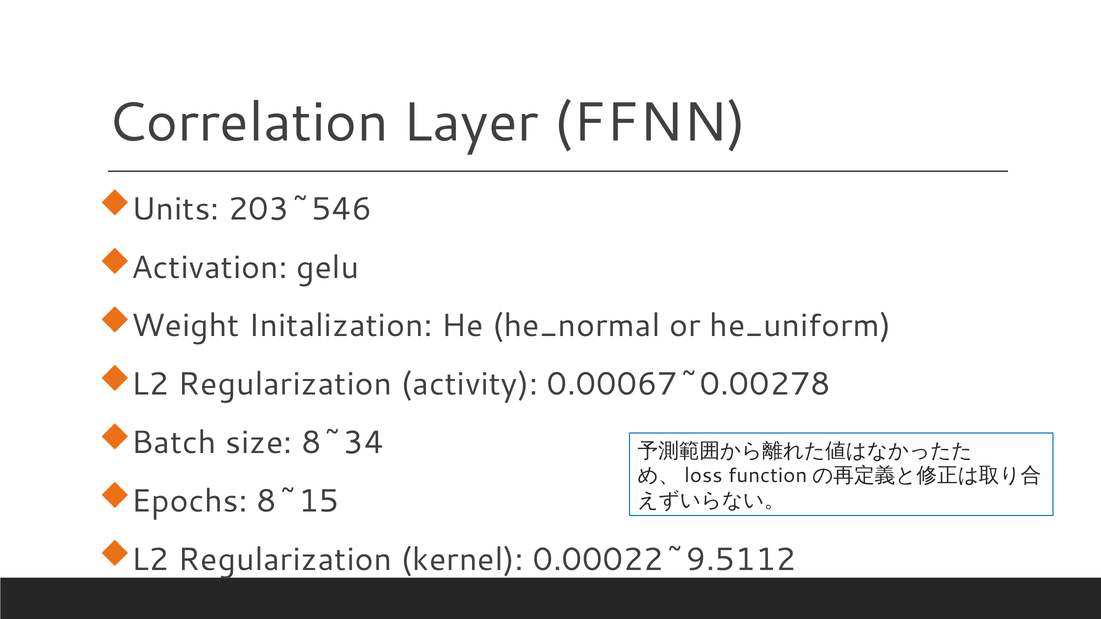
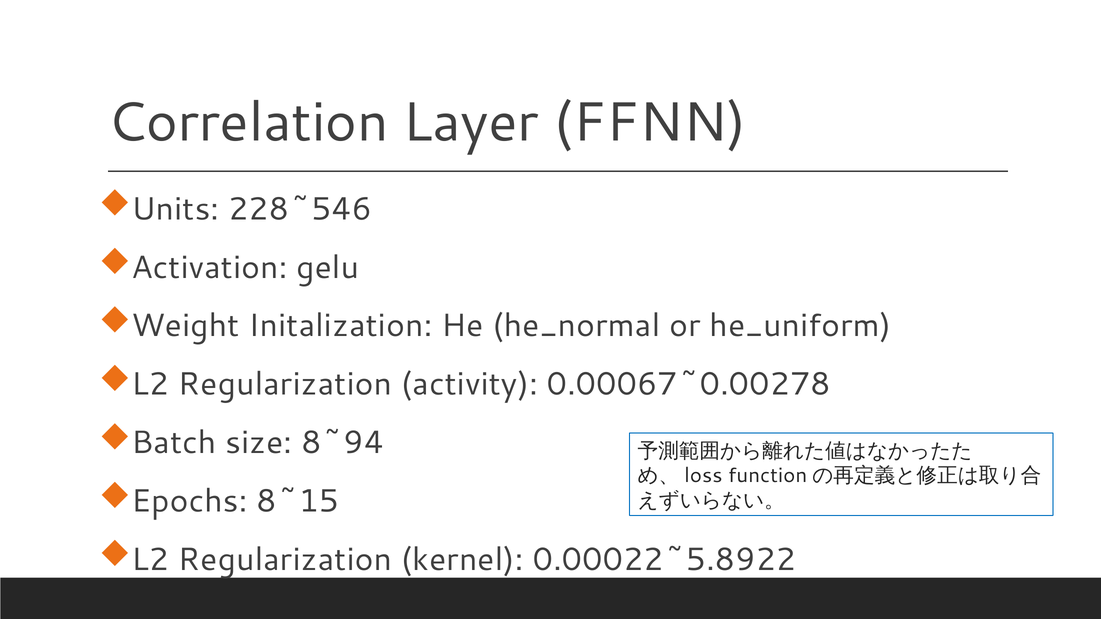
203~546: 203~546 -> 228~546 (300, 209)
8~34: 8~34 -> 8~94 (343, 443)
0.00022~9.5112: 0.00022~9.5112 -> 0.00022~5.8922 (665, 560)
